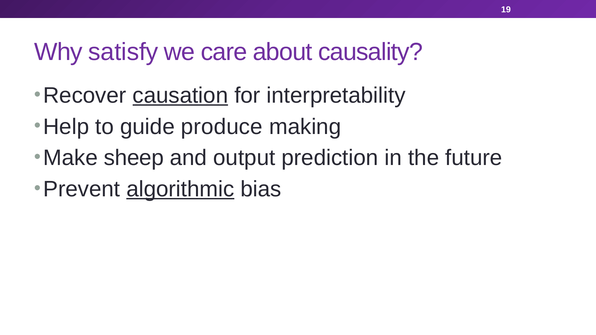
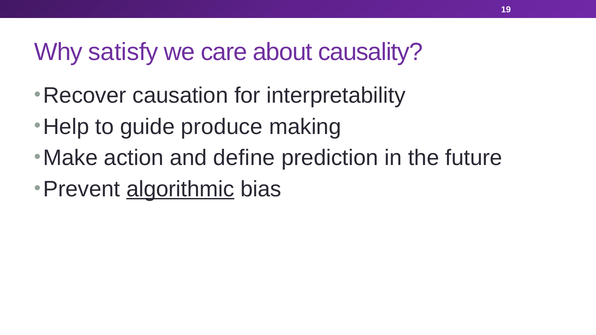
causation underline: present -> none (180, 95)
sheep: sheep -> action (134, 158)
output: output -> define (244, 158)
